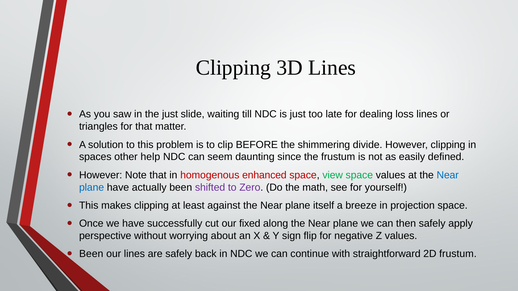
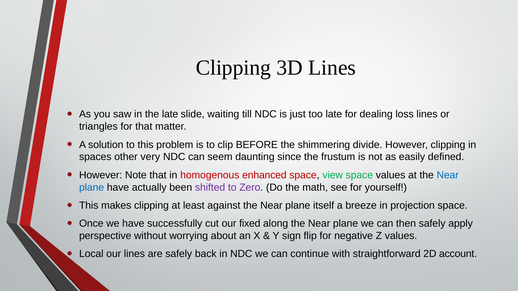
the just: just -> late (170, 114)
help: help -> very (150, 157)
Been: Been -> Local (91, 254)
2D frustum: frustum -> account (458, 254)
